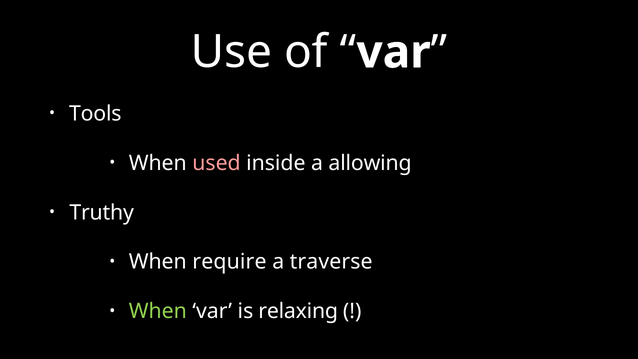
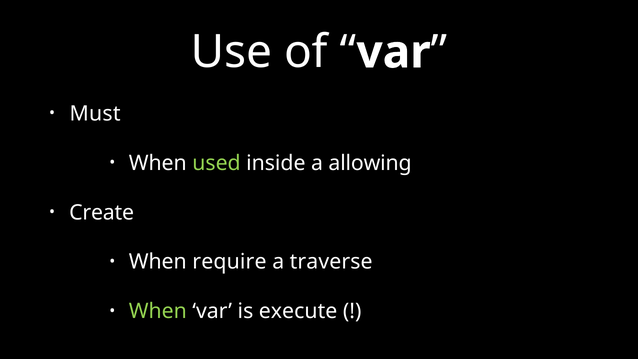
Tools: Tools -> Must (95, 114)
used colour: pink -> light green (217, 163)
Truthy: Truthy -> Create (102, 212)
relaxing: relaxing -> execute (298, 311)
